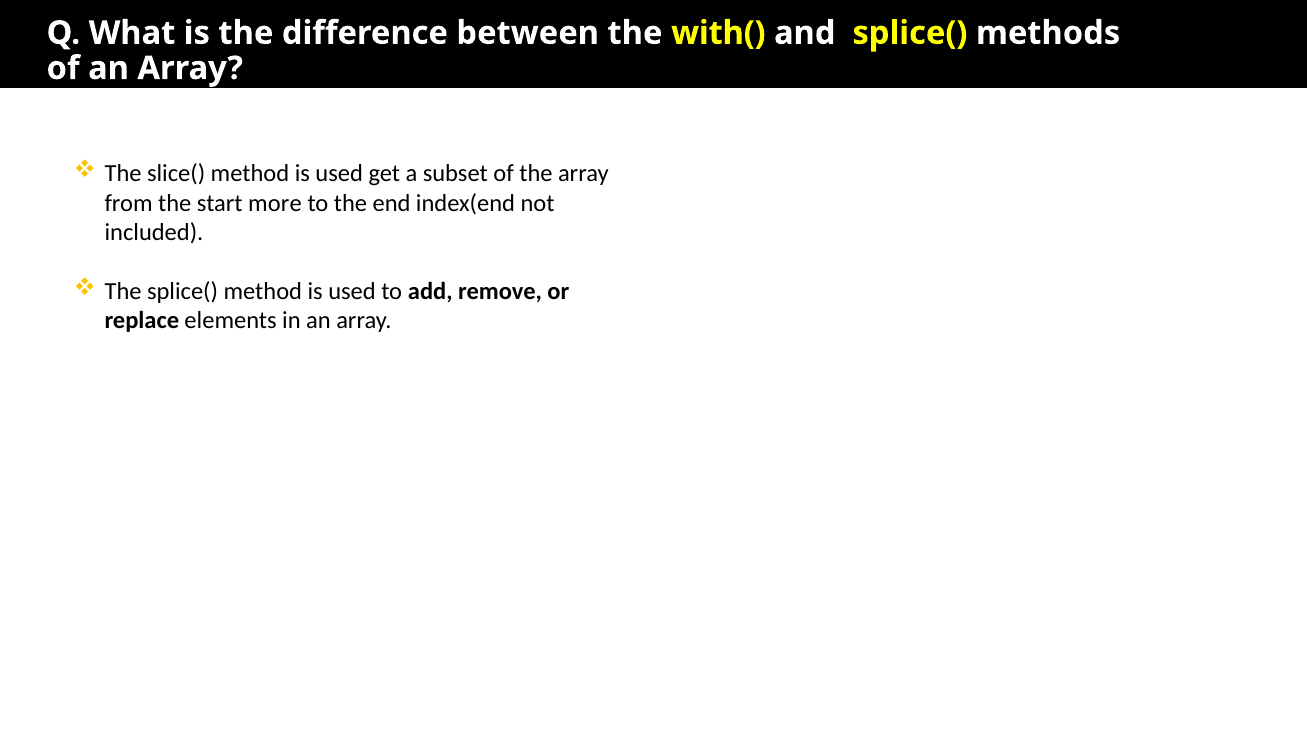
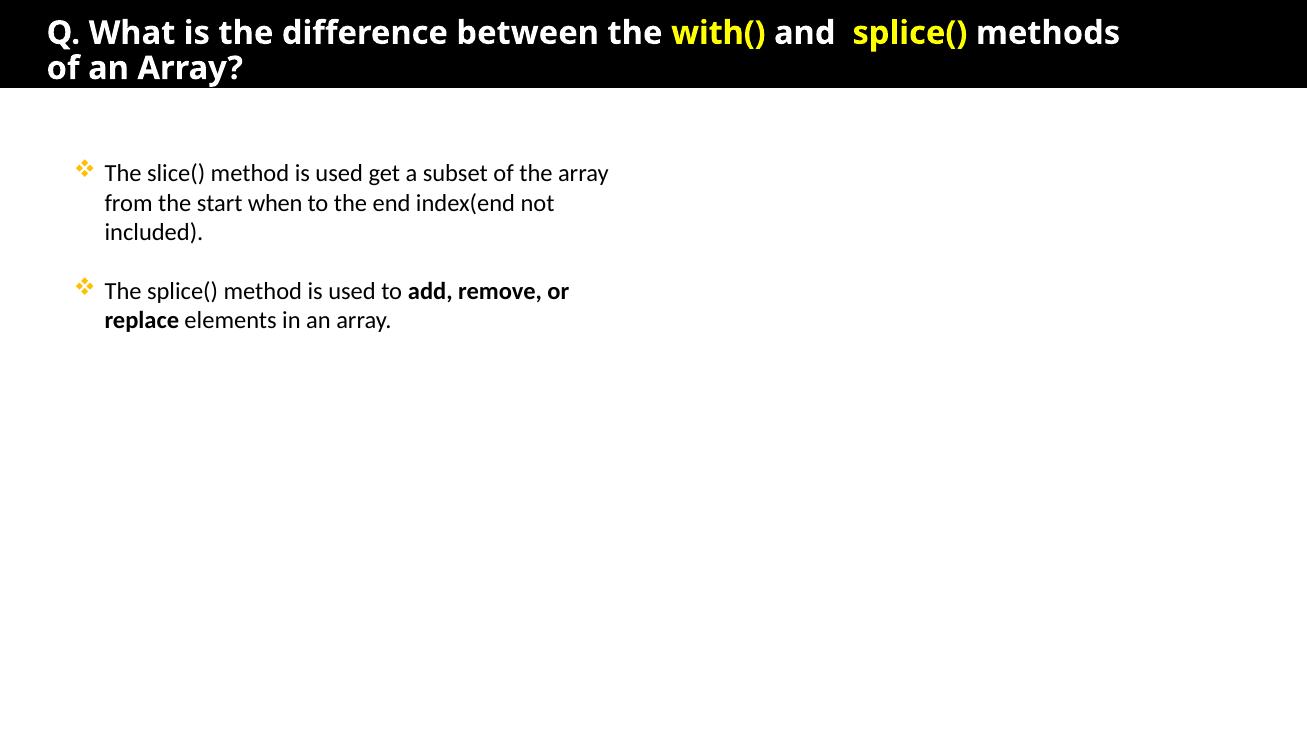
more: more -> when (275, 203)
